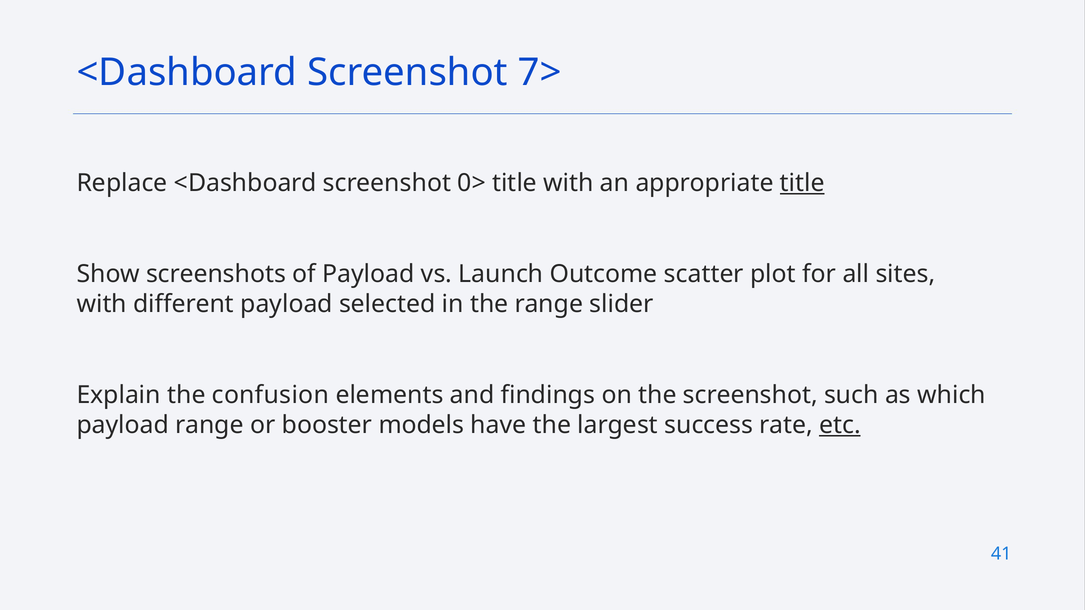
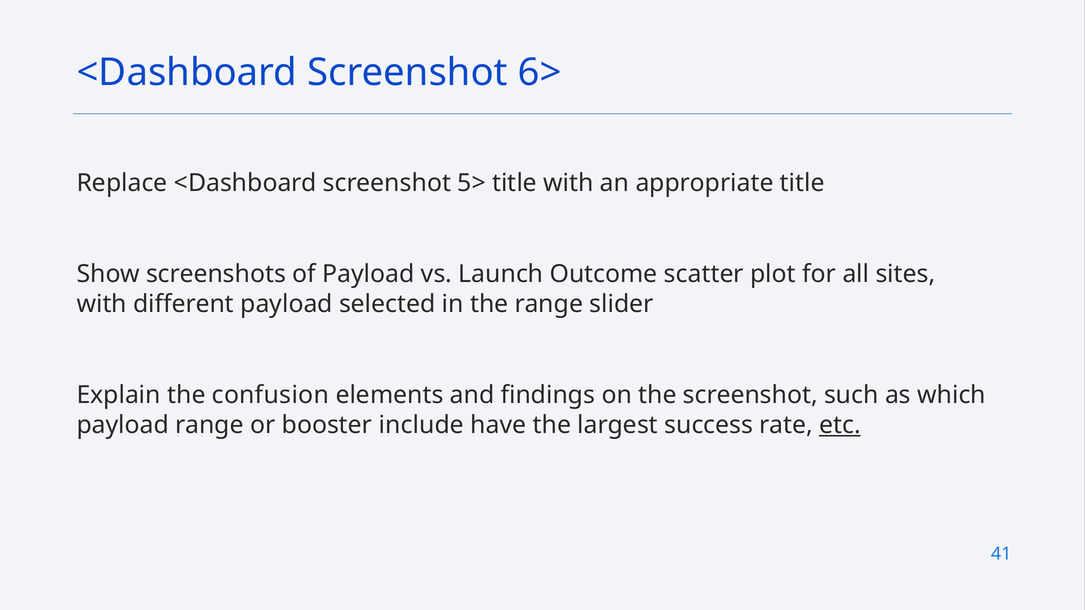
7>: 7> -> 6> (540, 72)
0>: 0> -> 5> (472, 183)
title underline: present -> none (802, 183)
models: models -> include (421, 425)
